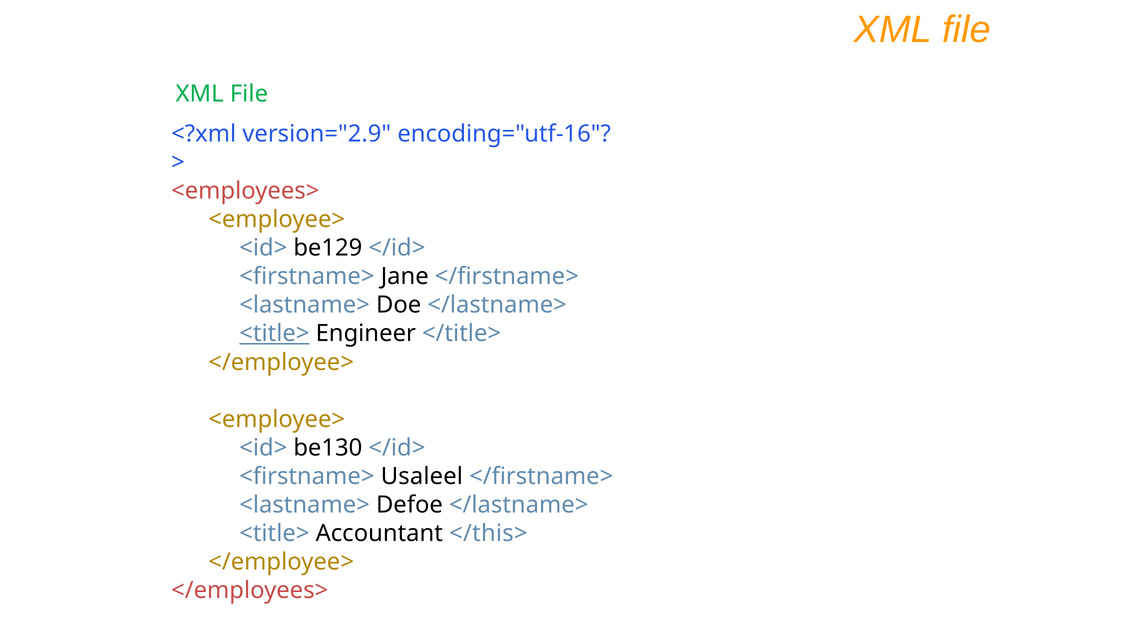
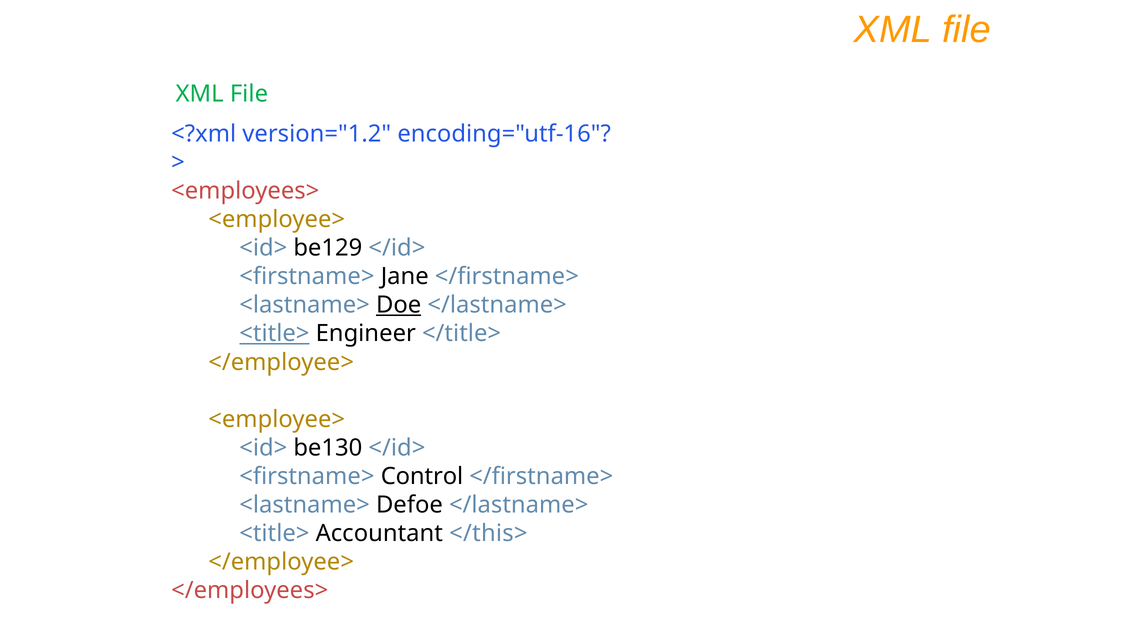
version="2.9: version="2.9 -> version="1.2 (317, 134)
Doe underline: none -> present (399, 305)
Usaleel: Usaleel -> Control (422, 477)
